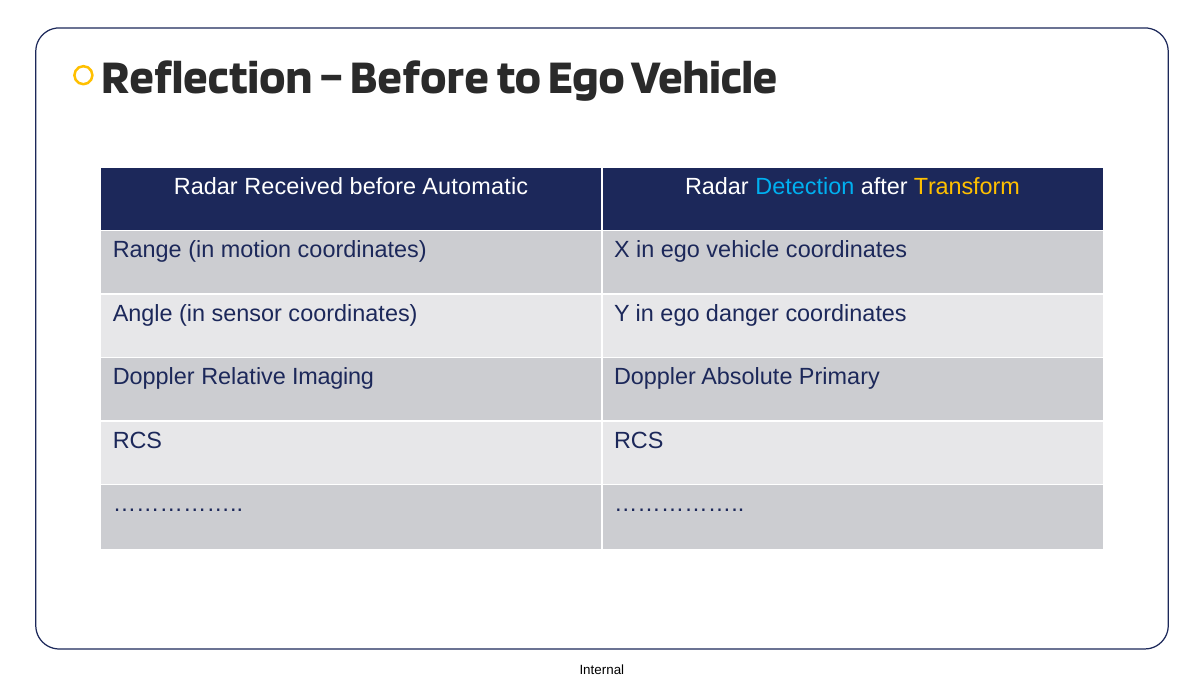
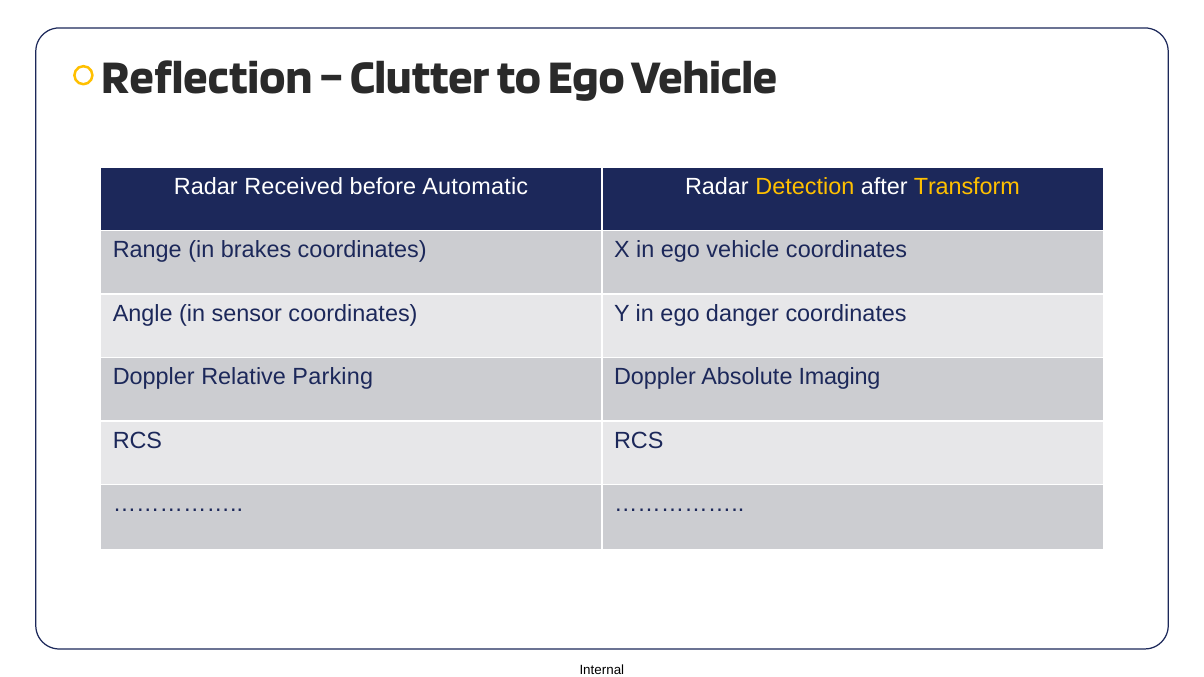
Before: Before -> Clutter (420, 78)
Detection colour: light blue -> yellow (805, 187)
motion: motion -> brakes (256, 250)
Imaging: Imaging -> Parking (333, 377)
Primary: Primary -> Imaging (840, 377)
